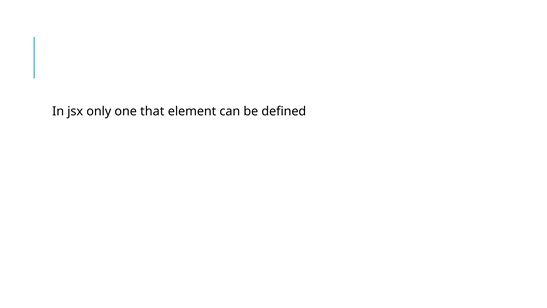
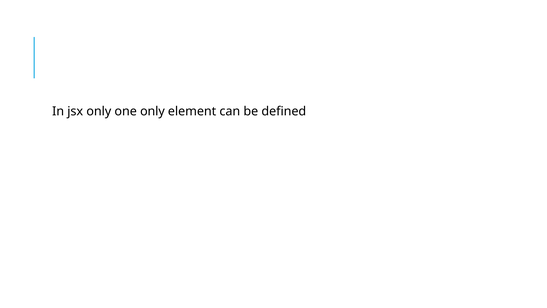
one that: that -> only (152, 111)
